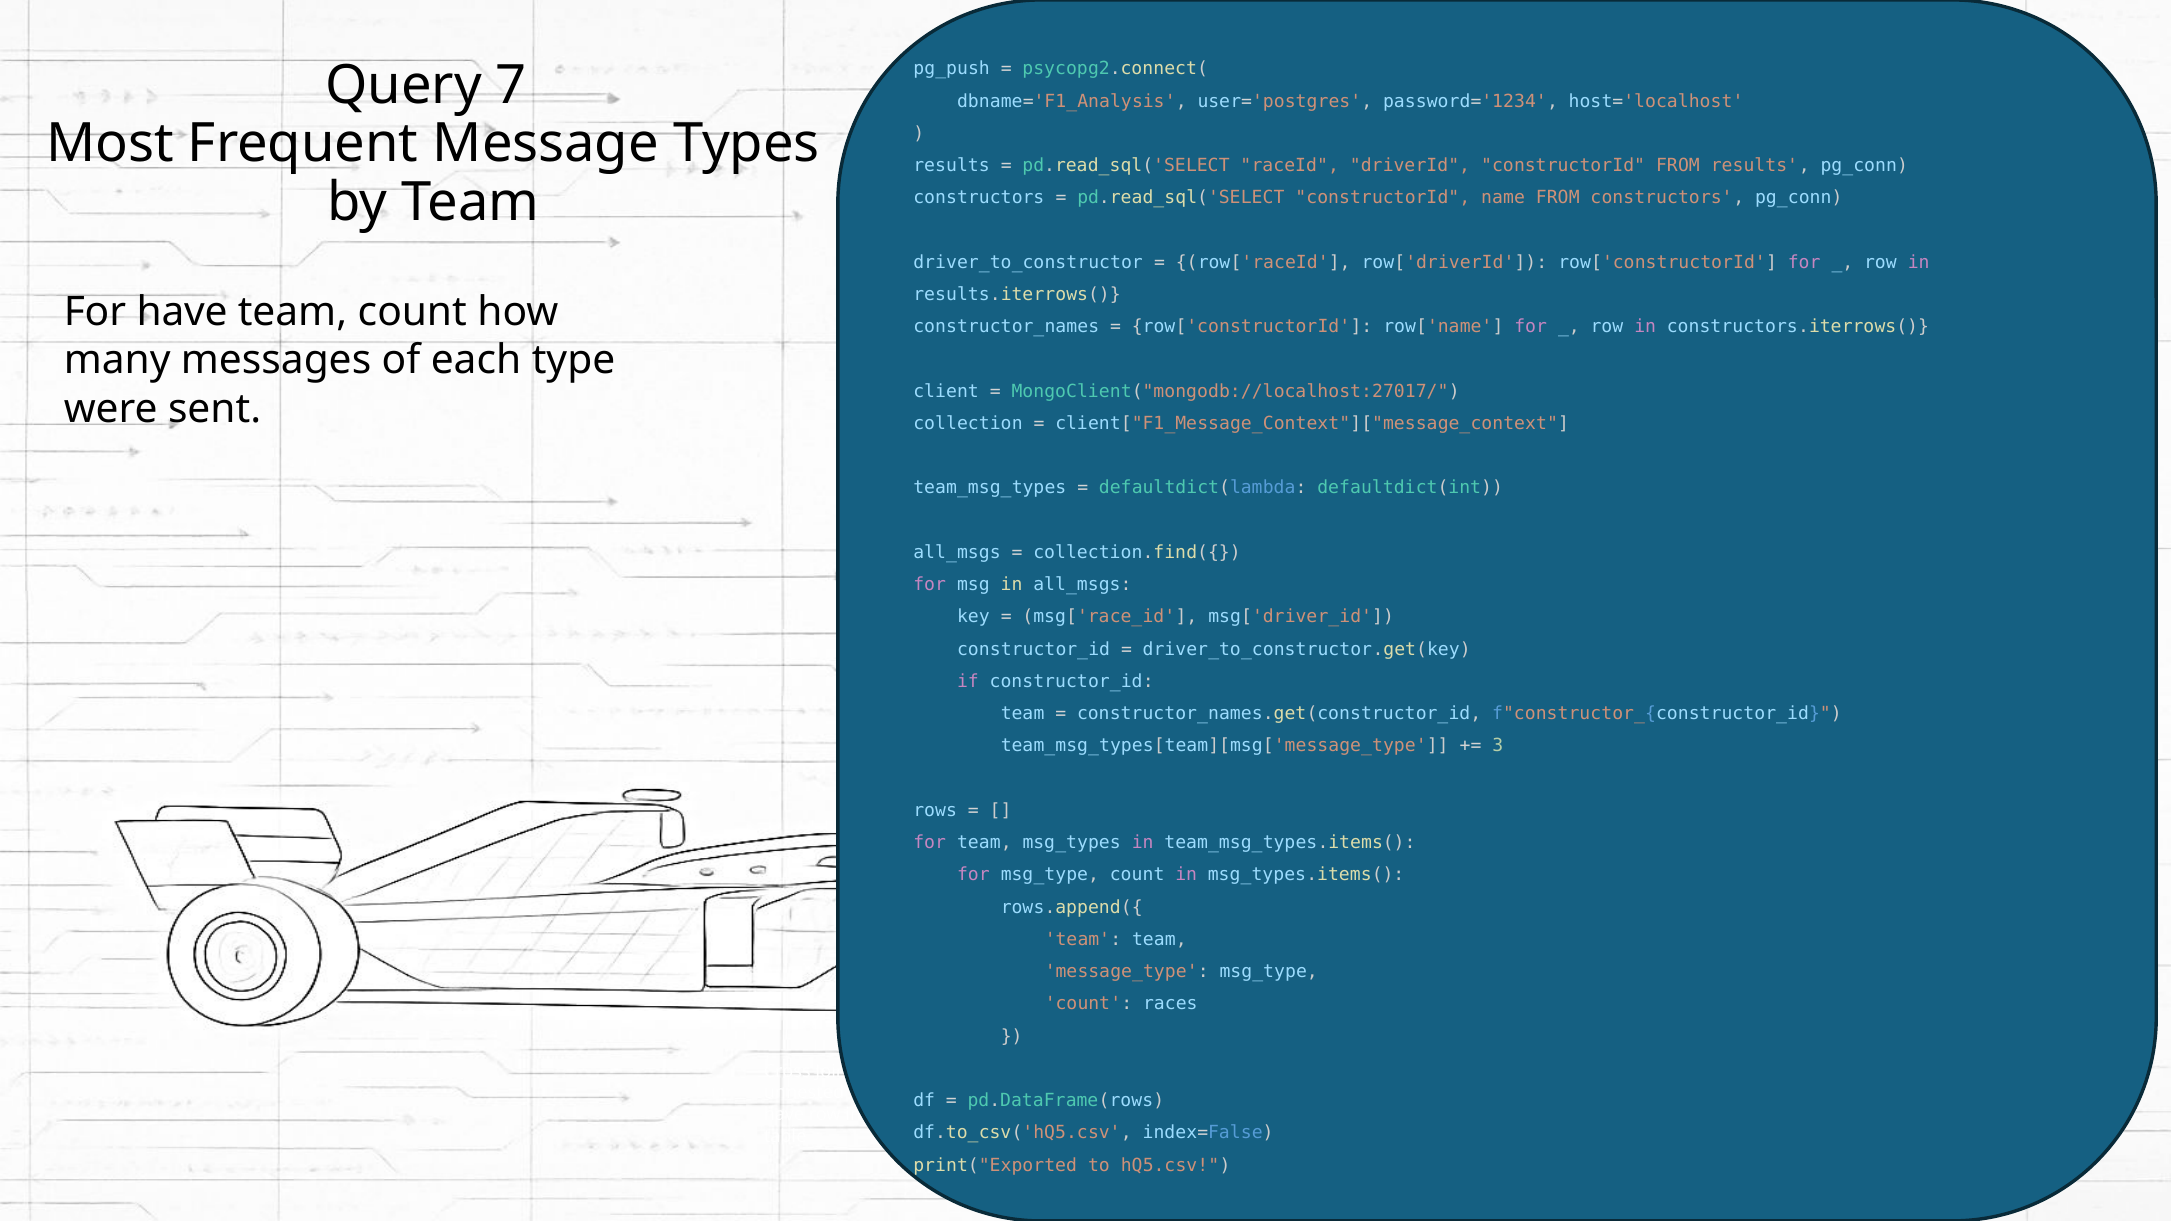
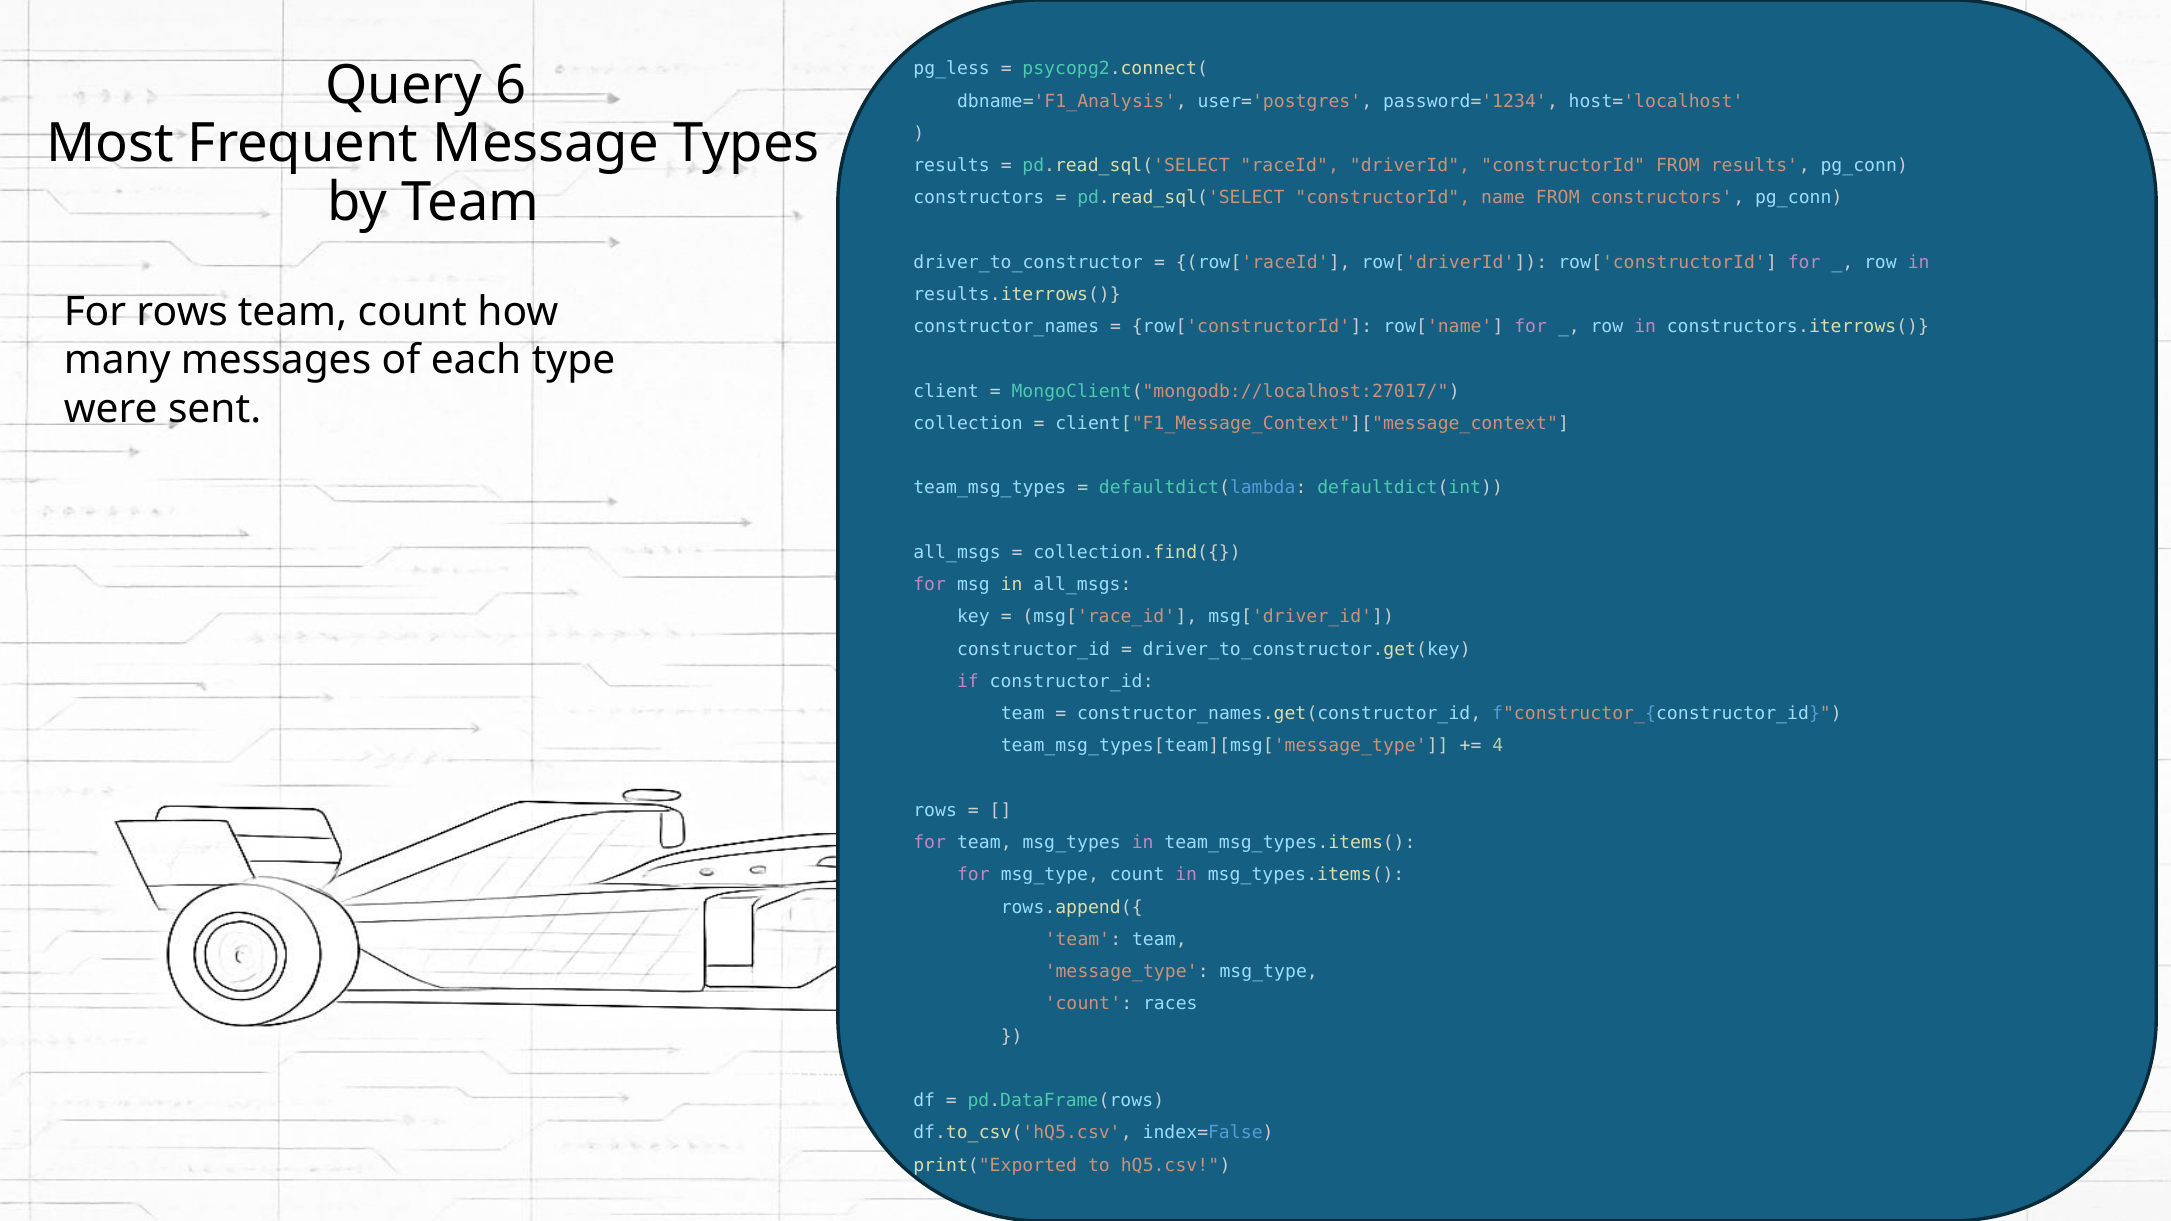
pg_push: pg_push -> pg_less (952, 69)
7: 7 -> 6 (511, 85)
have: have -> rows (182, 312)
3: 3 -> 4 (1498, 746)
